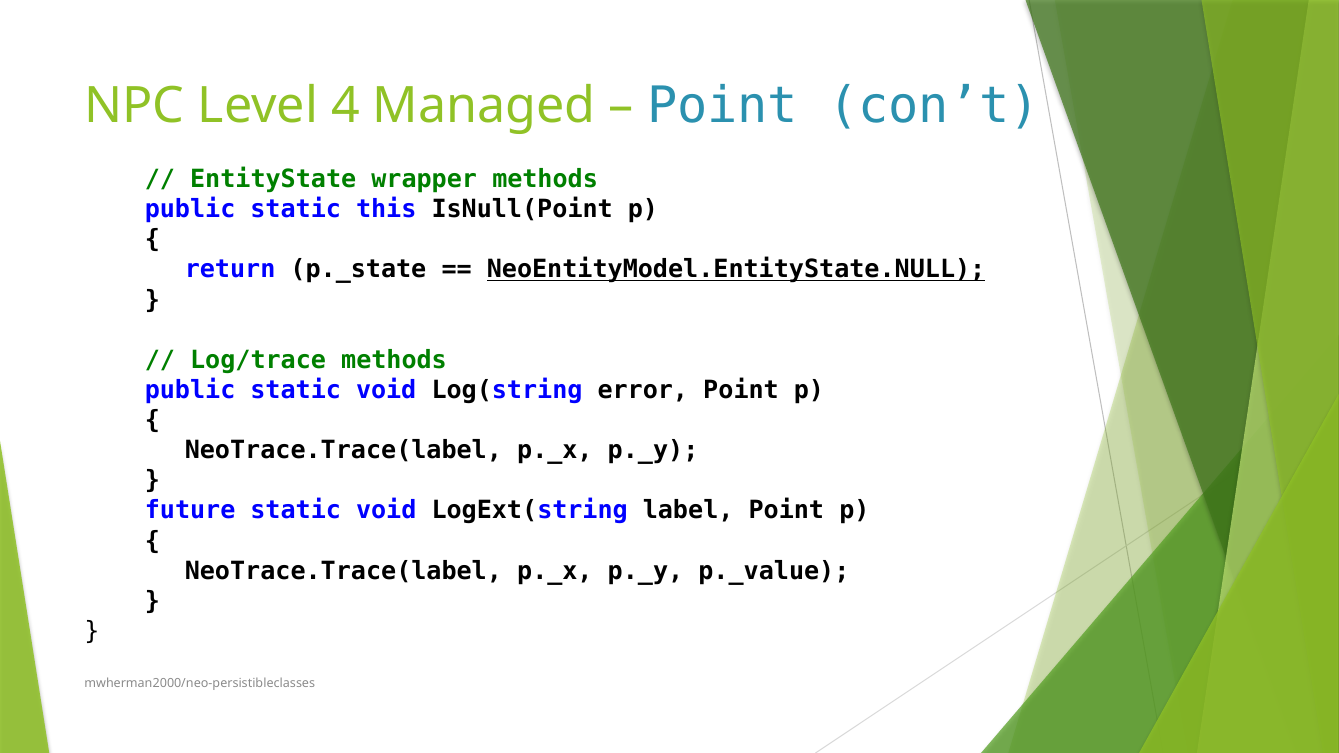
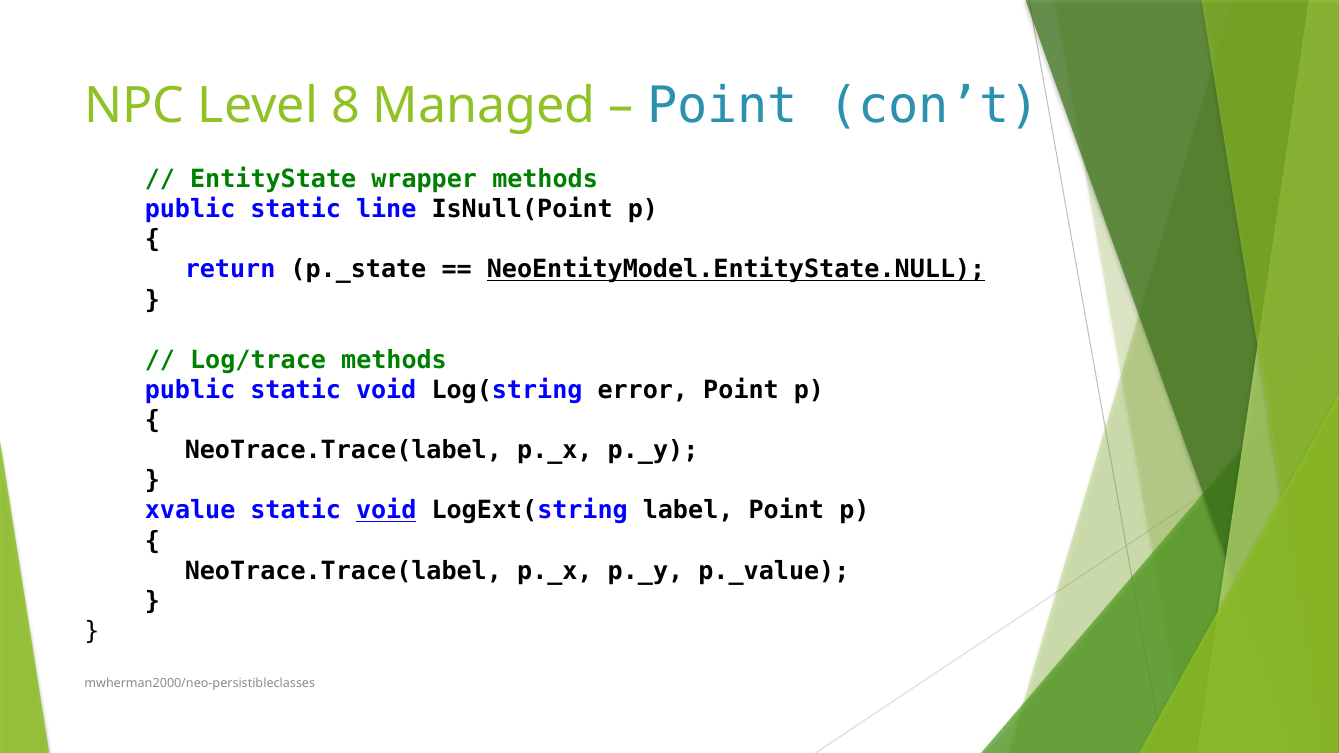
4: 4 -> 8 (345, 106)
this: this -> line (386, 209)
future: future -> xvalue (190, 511)
void underline: none -> present (386, 511)
